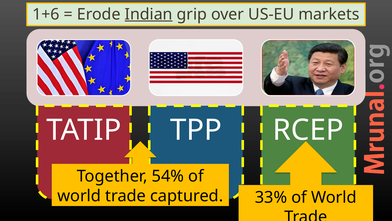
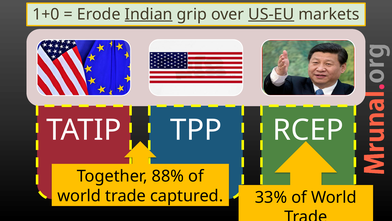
1+6: 1+6 -> 1+0 (46, 14)
US-EU underline: none -> present (271, 14)
54%: 54% -> 88% (168, 176)
